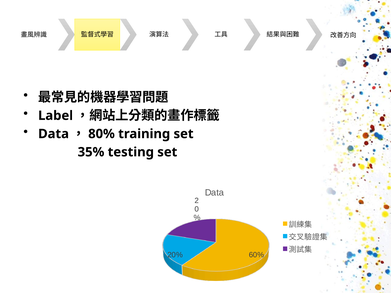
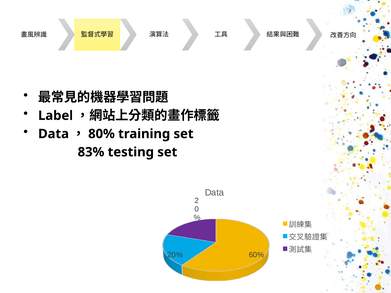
35%: 35% -> 83% (91, 152)
